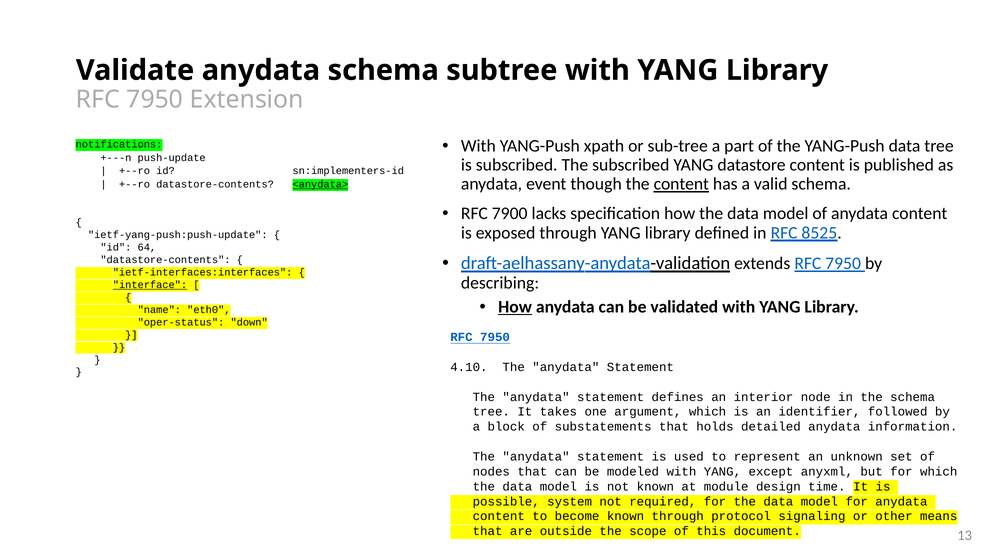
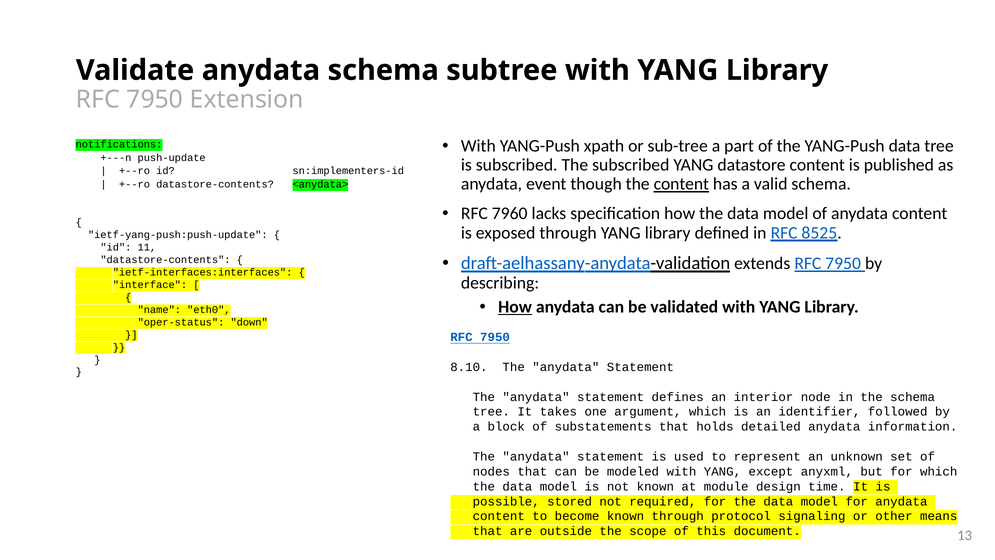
<anydata> underline: present -> none (320, 184)
7900: 7900 -> 7960 (510, 213)
64: 64 -> 11 (147, 247)
interface underline: present -> none (150, 285)
4.10: 4.10 -> 8.10 (469, 367)
system: system -> stored (570, 501)
